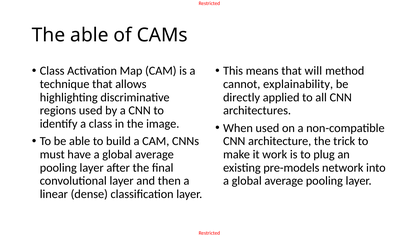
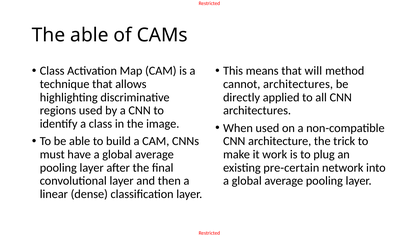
cannot explainability: explainability -> architectures (298, 84)
pre-models: pre-models -> pre-certain (291, 167)
